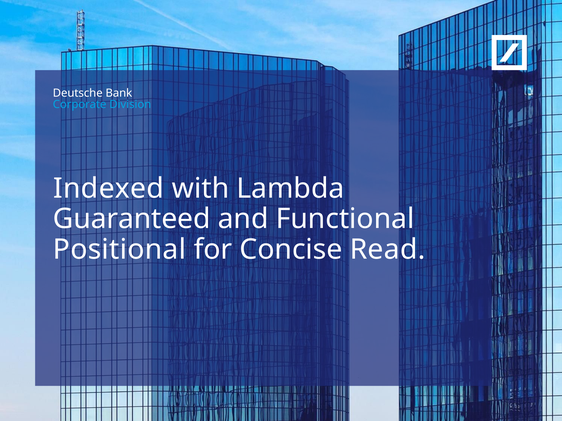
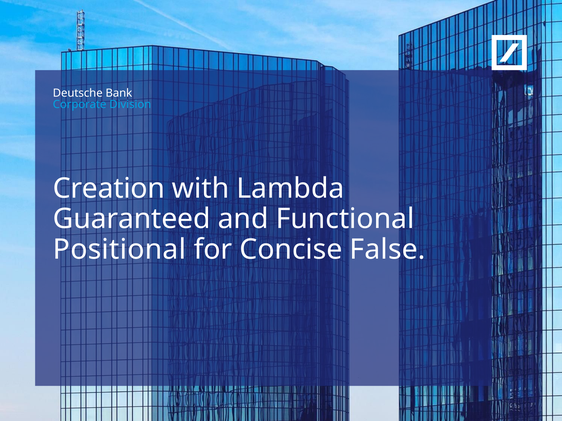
Indexed: Indexed -> Creation (109, 189)
Read: Read -> False (388, 250)
